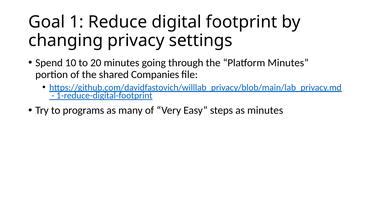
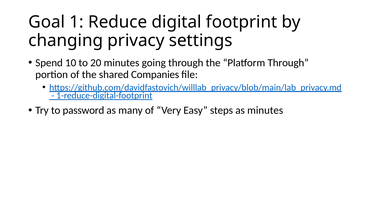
Platform Minutes: Minutes -> Through (288, 63)
programs: programs -> password (83, 111)
